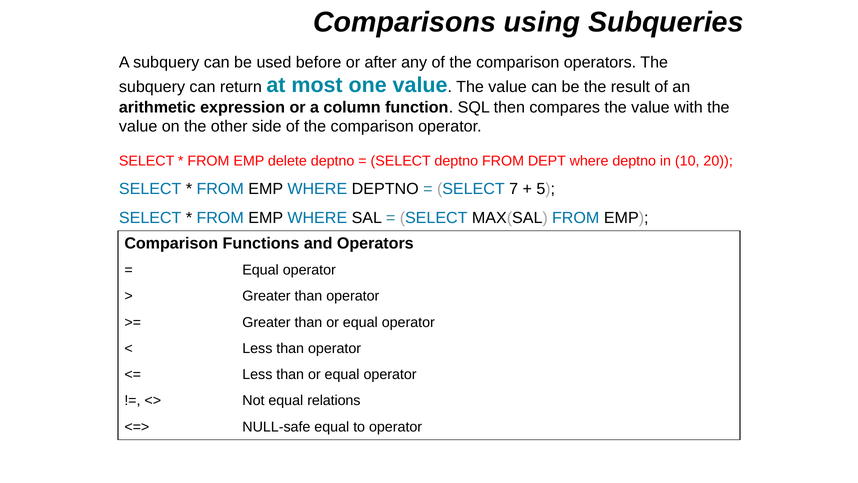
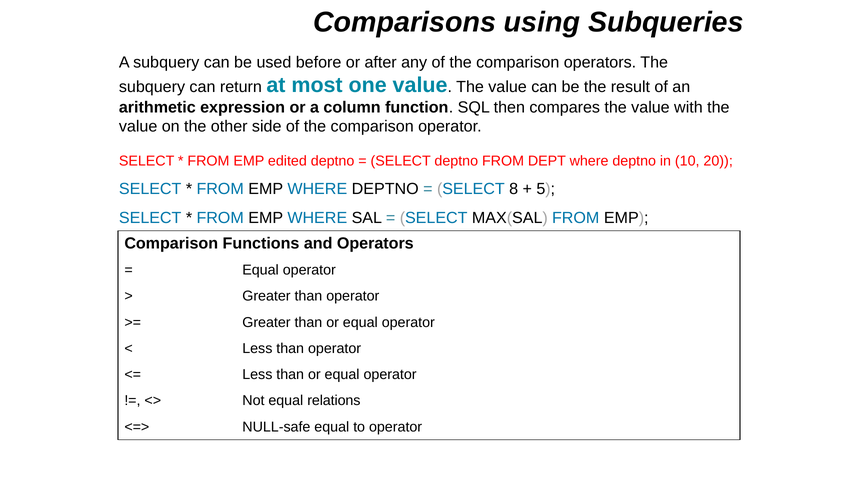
delete: delete -> edited (287, 161)
7: 7 -> 8 (514, 189)
